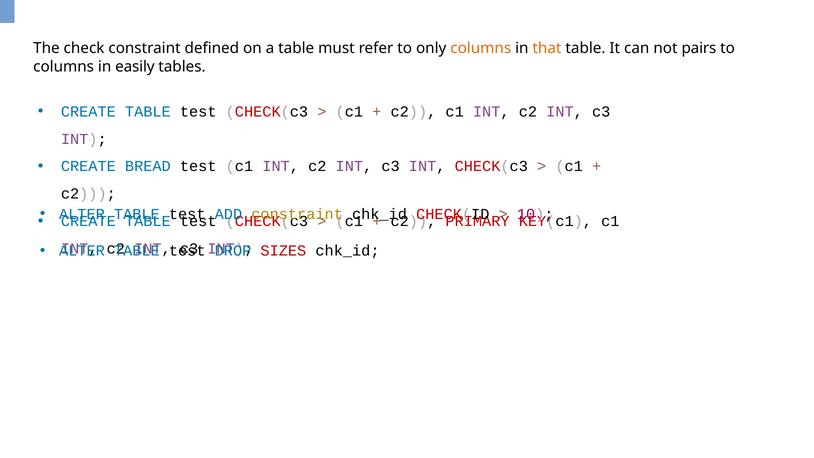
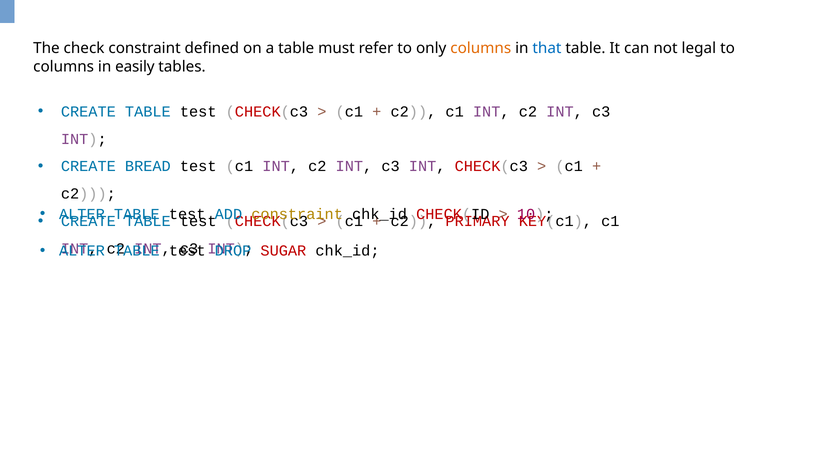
that colour: orange -> blue (547, 48)
pairs: pairs -> legal (699, 48)
SIZES: SIZES -> SUGAR (283, 251)
